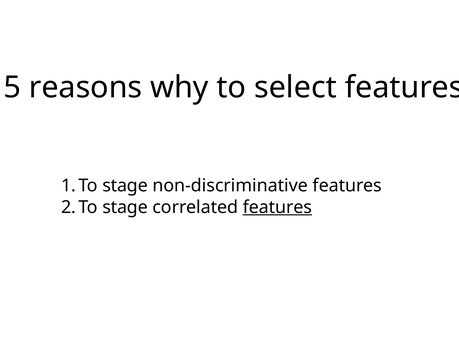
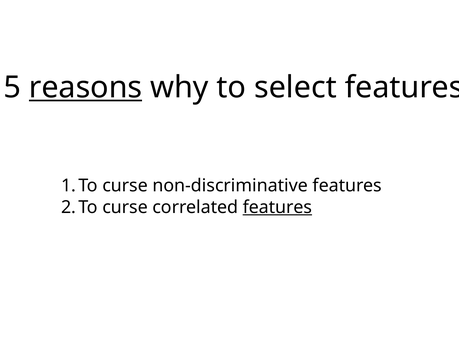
reasons underline: none -> present (86, 87)
stage: stage -> curse (125, 186)
stage: stage -> curse (125, 207)
